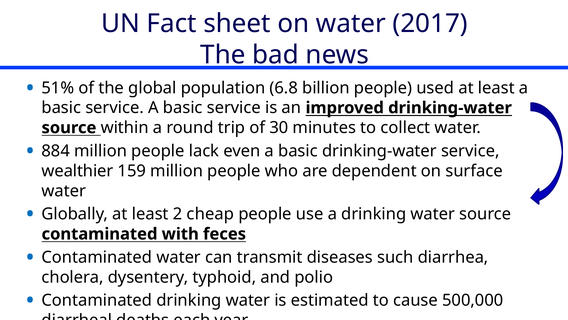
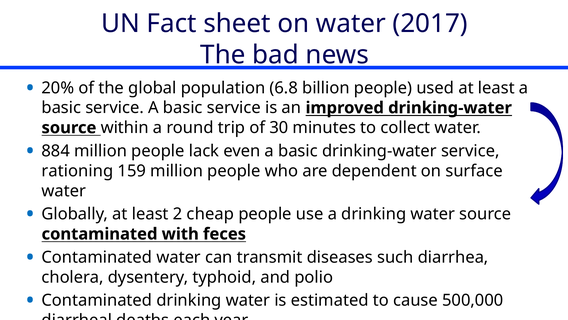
51%: 51% -> 20% (58, 88)
wealthier: wealthier -> rationing (77, 171)
